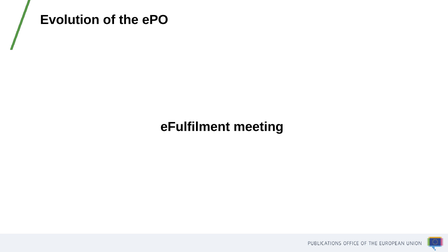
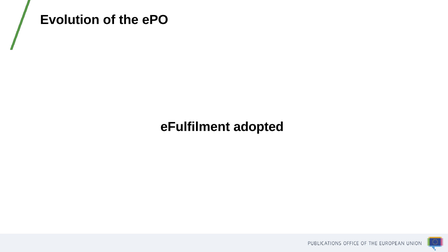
meeting: meeting -> adopted (259, 127)
